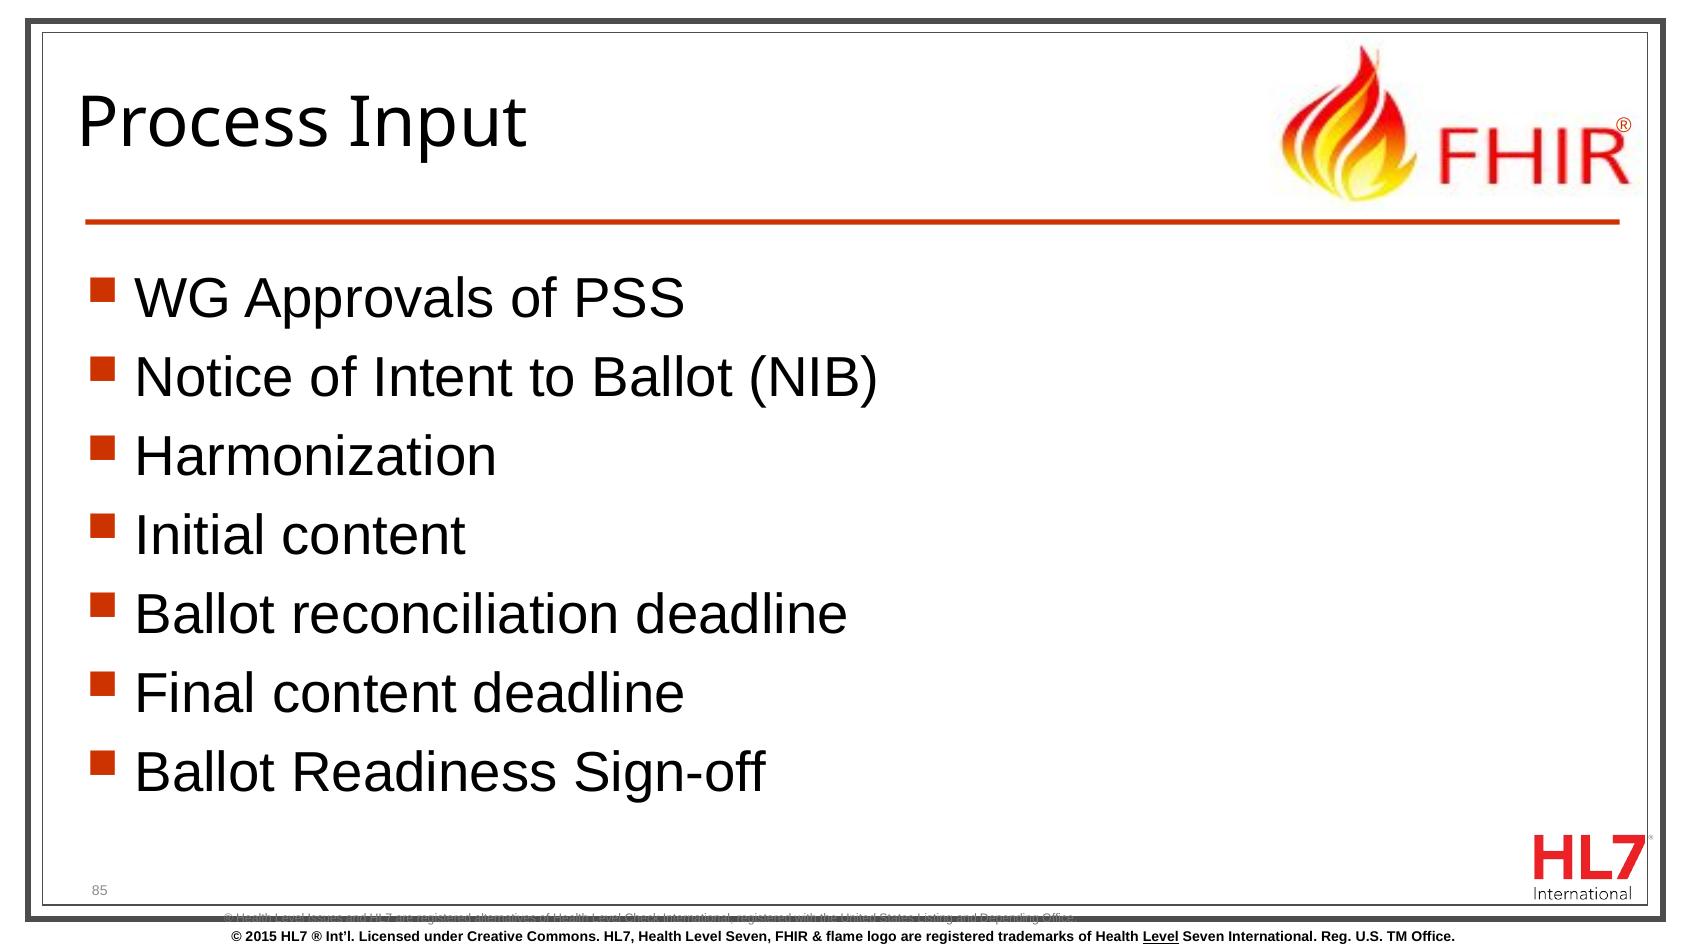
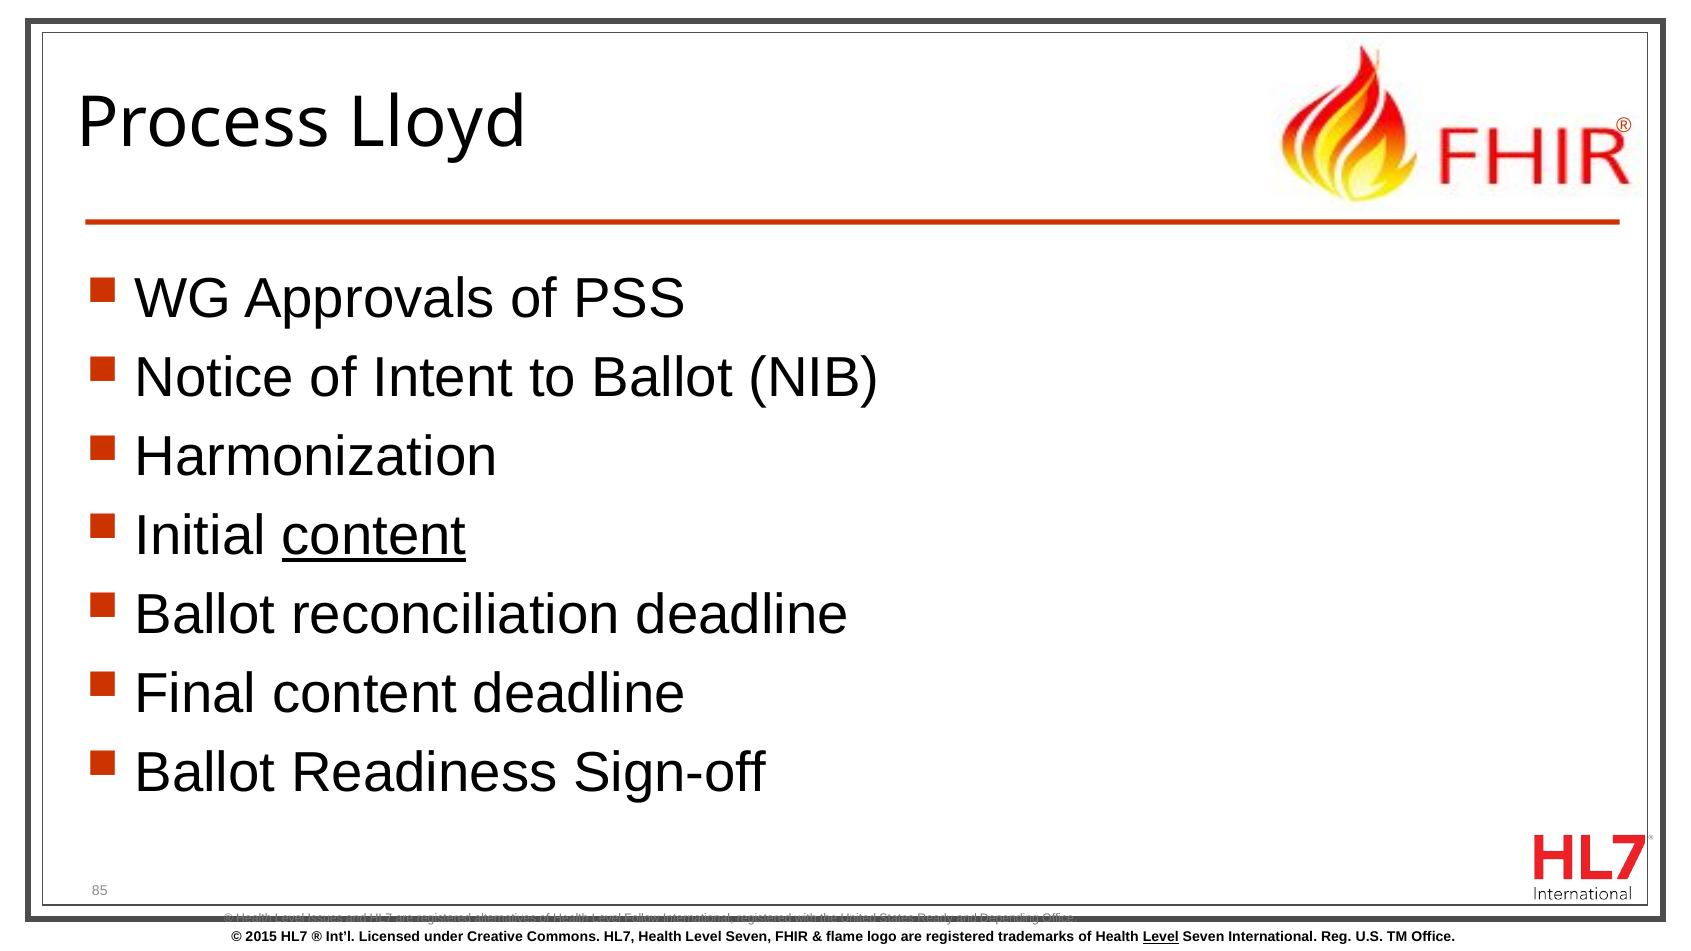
Input: Input -> Lloyd (438, 123)
content underline: none -> present (374, 536)
Check: Check -> Follow (642, 918)
Listing: Listing -> Ready (935, 918)
